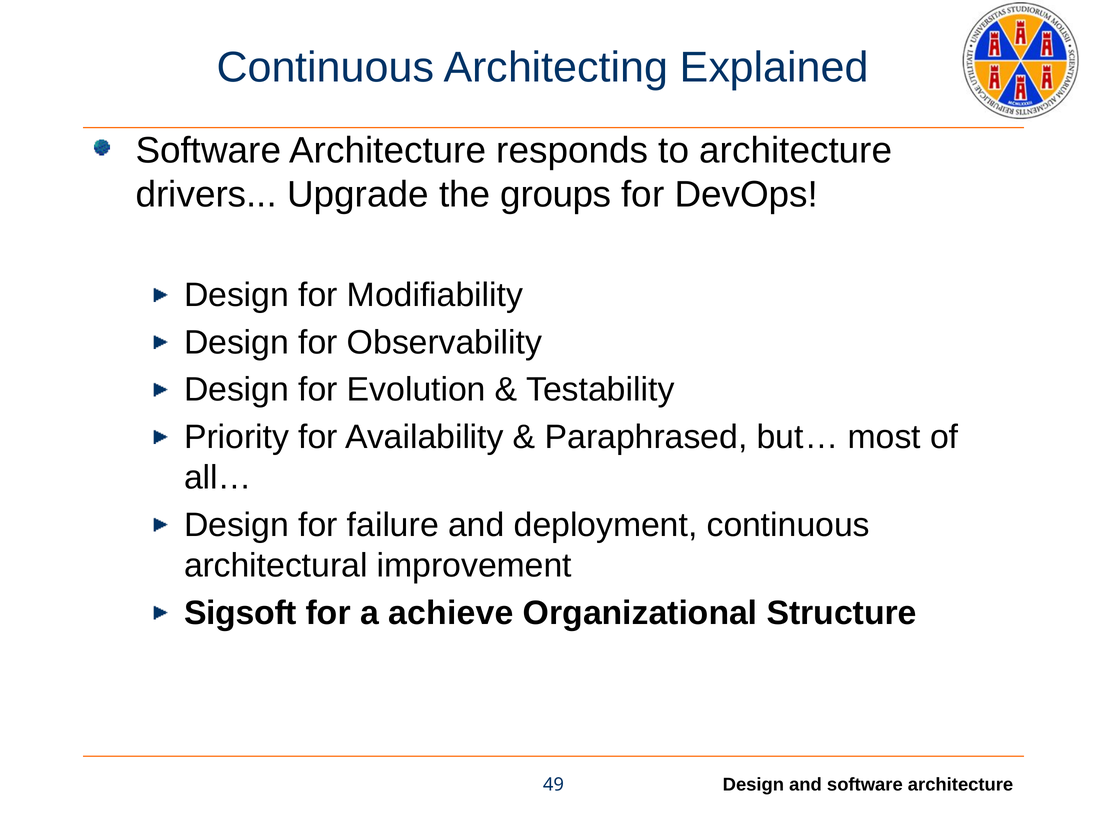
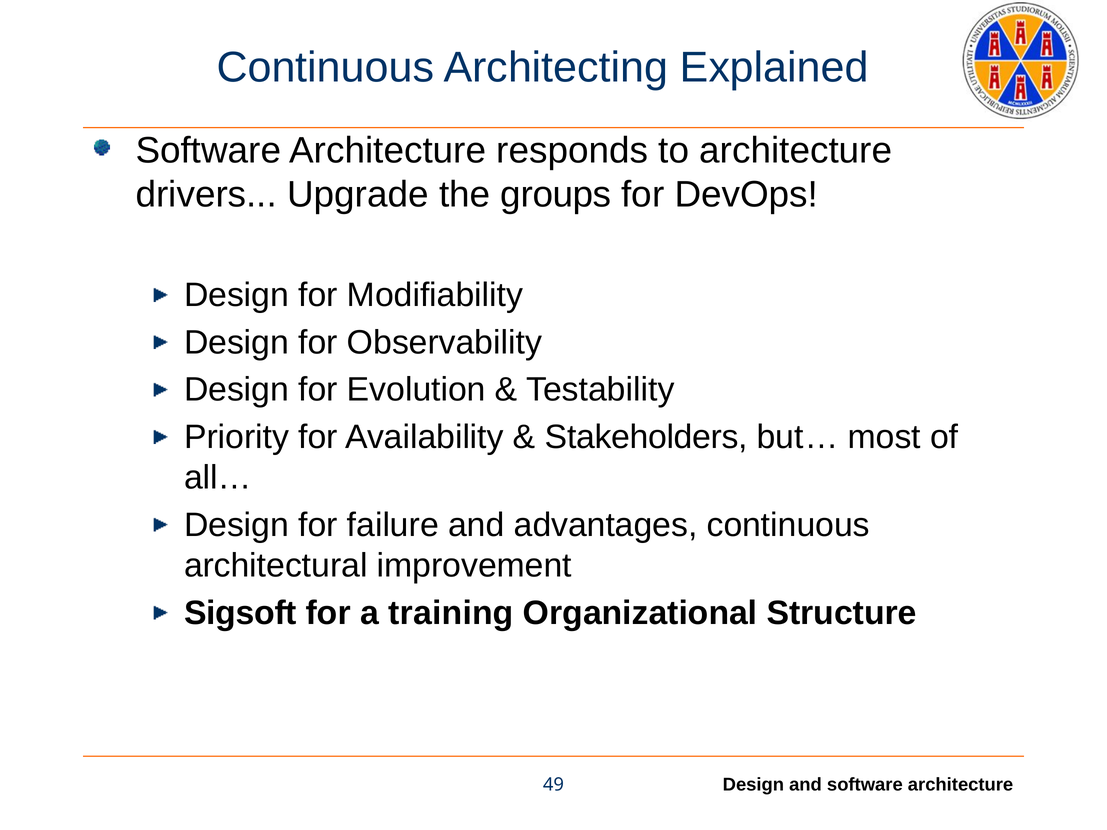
Paraphrased: Paraphrased -> Stakeholders (646, 437)
deployment: deployment -> advantages (606, 525)
achieve: achieve -> training (451, 613)
